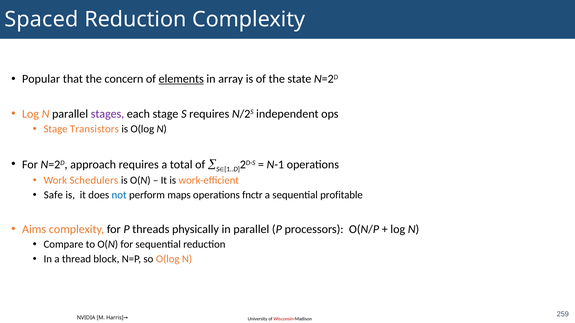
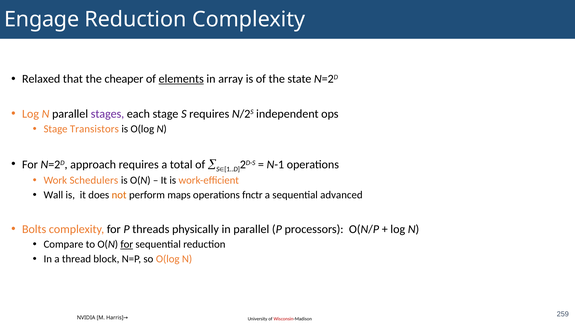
Spaced: Spaced -> Engage (42, 19)
Popular: Popular -> Relaxed (41, 79)
concern: concern -> cheaper (124, 79)
Safe: Safe -> Wall (53, 195)
not colour: blue -> orange (119, 195)
profitable: profitable -> advanced (341, 195)
Aims: Aims -> Bolts (34, 229)
for underline: none -> present (127, 245)
